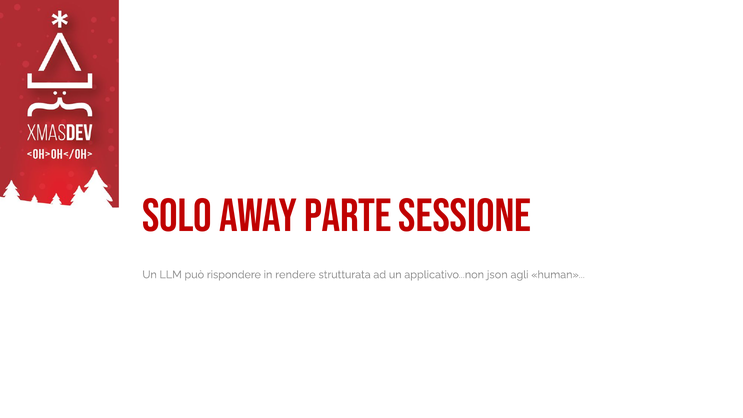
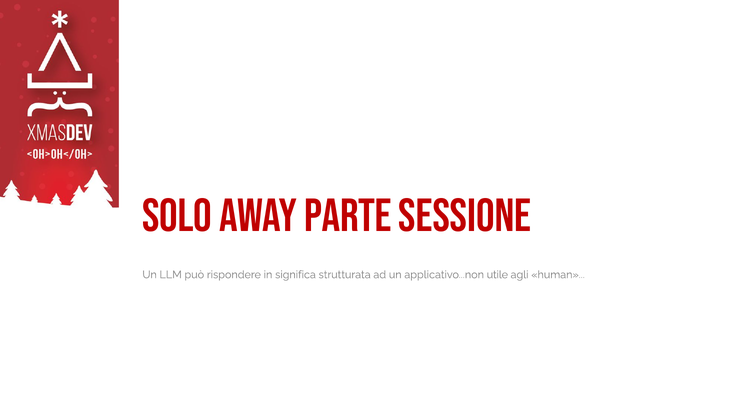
rendere: rendere -> significa (295, 275)
json: json -> utile (497, 275)
